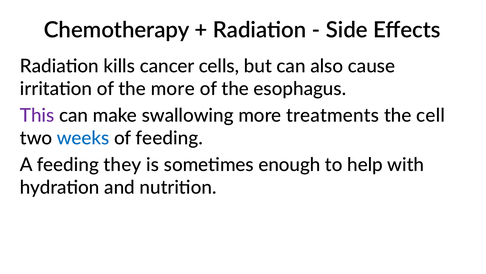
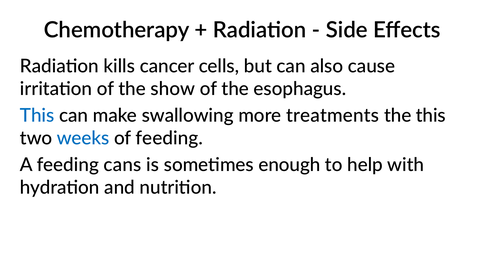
the more: more -> show (173, 89)
This colour: purple -> blue (37, 115)
the cell: cell -> this (431, 115)
they: they -> cans (122, 164)
